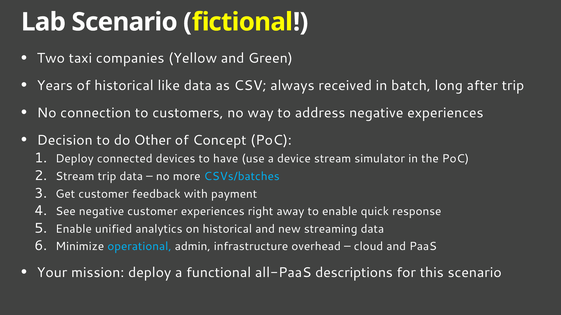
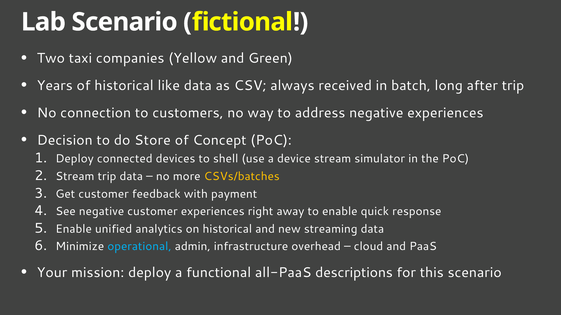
Other: Other -> Store (152, 140)
have: have -> shell (226, 159)
CSVs/batches colour: light blue -> yellow (242, 177)
